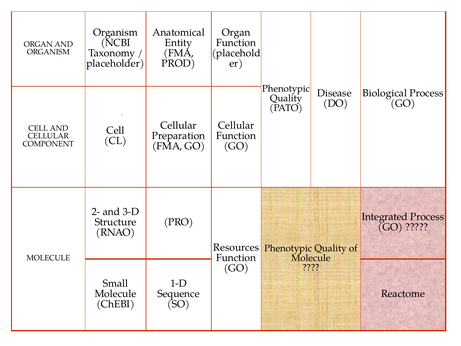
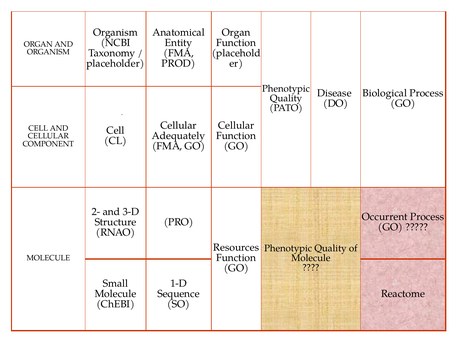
Preparation: Preparation -> Adequately (179, 136)
Integrated: Integrated -> Occurrent (385, 217)
